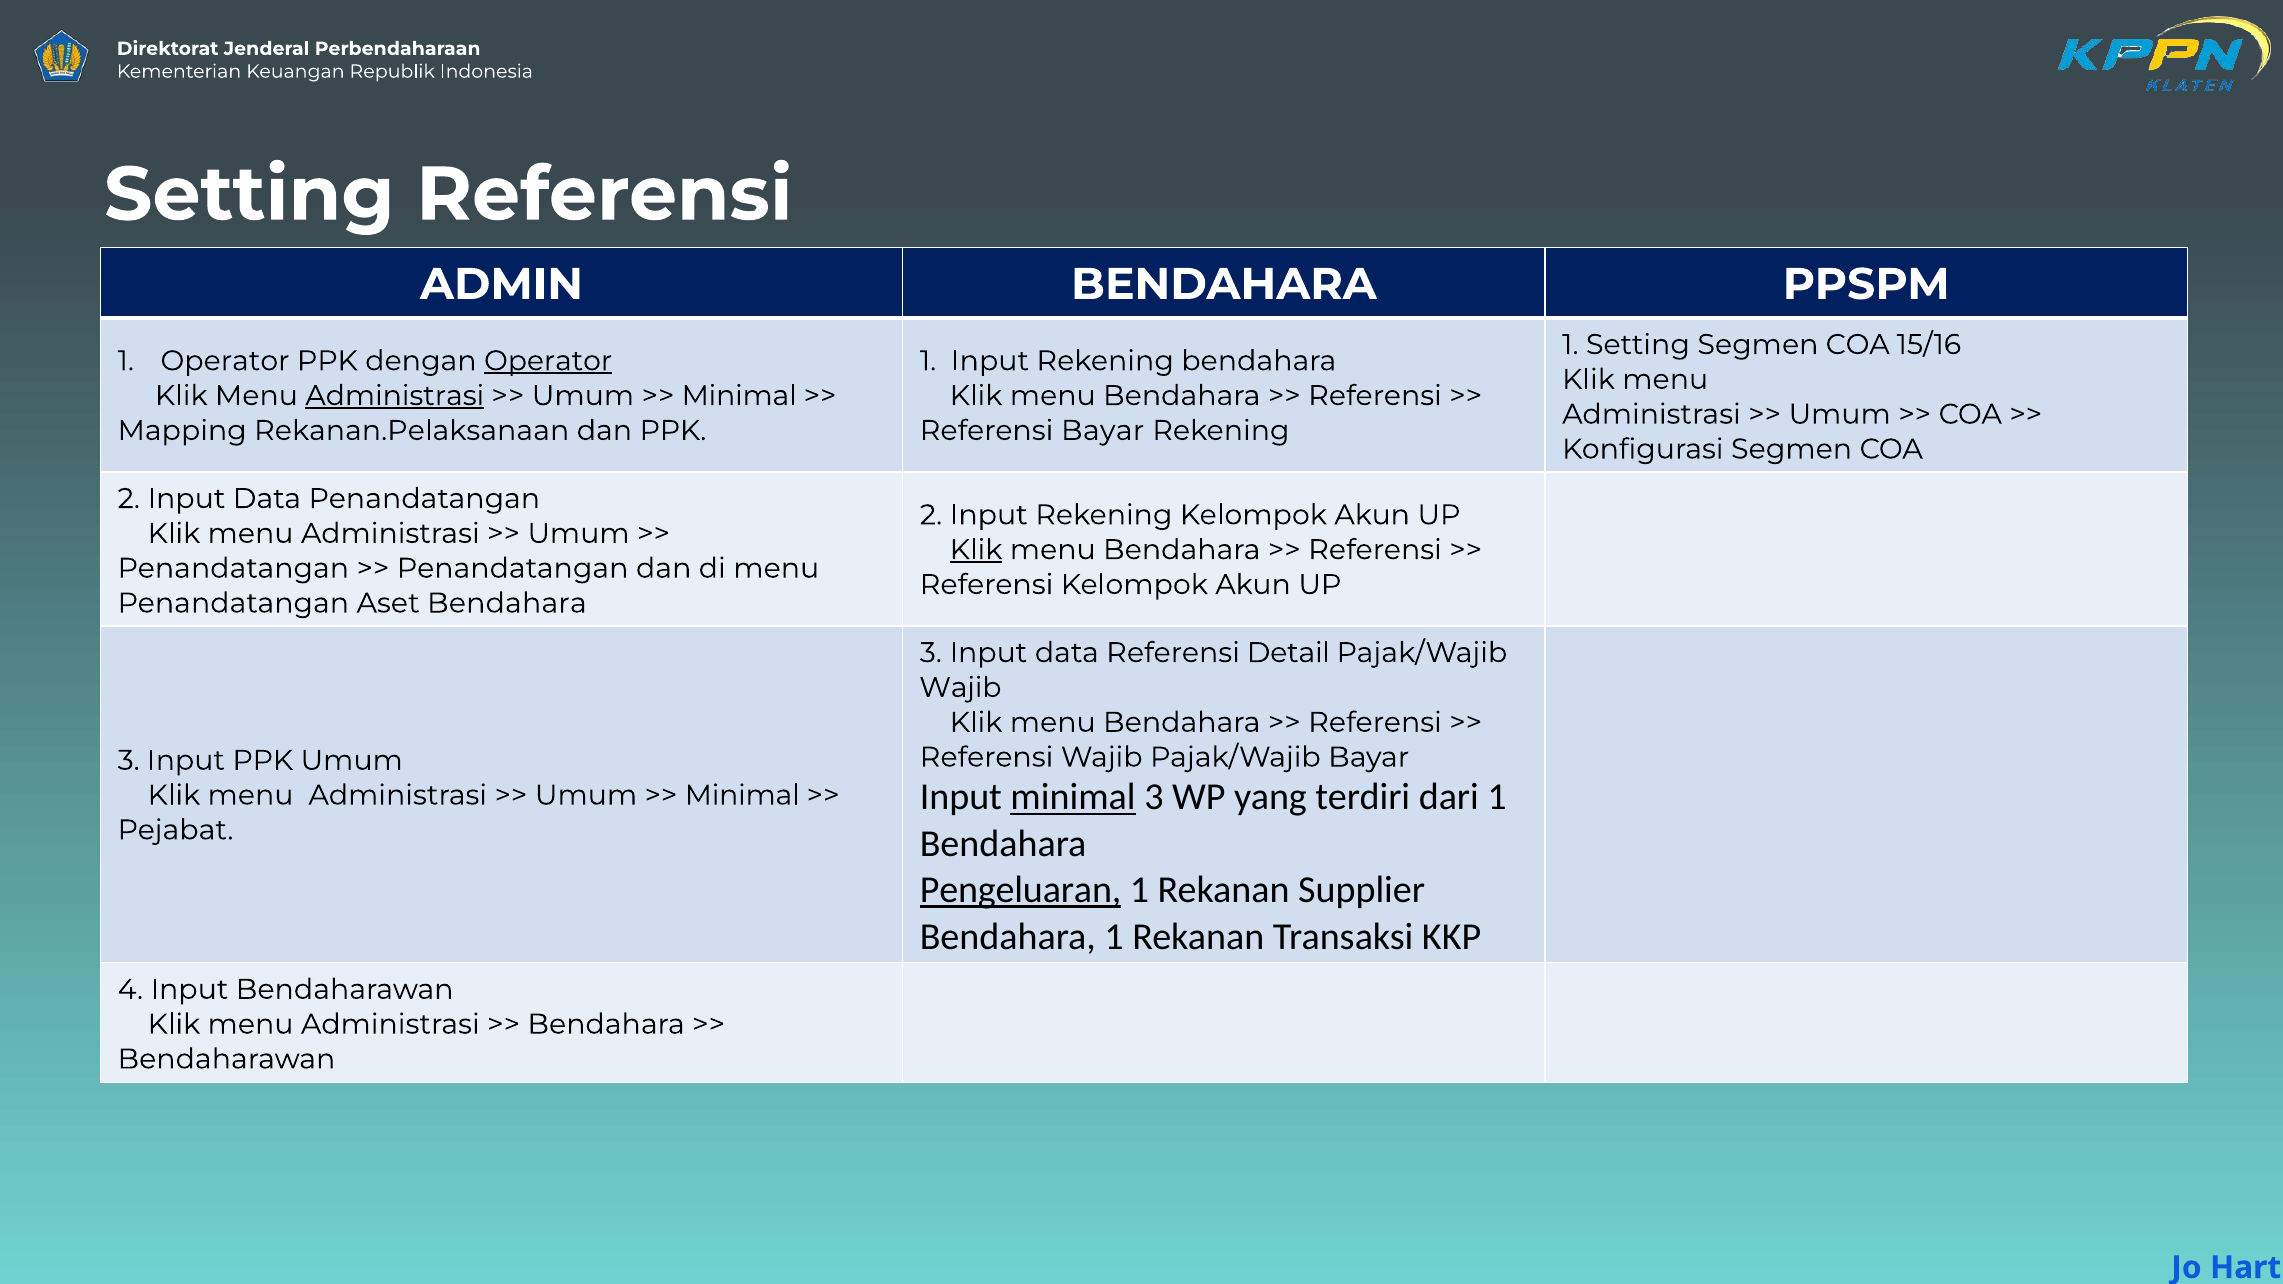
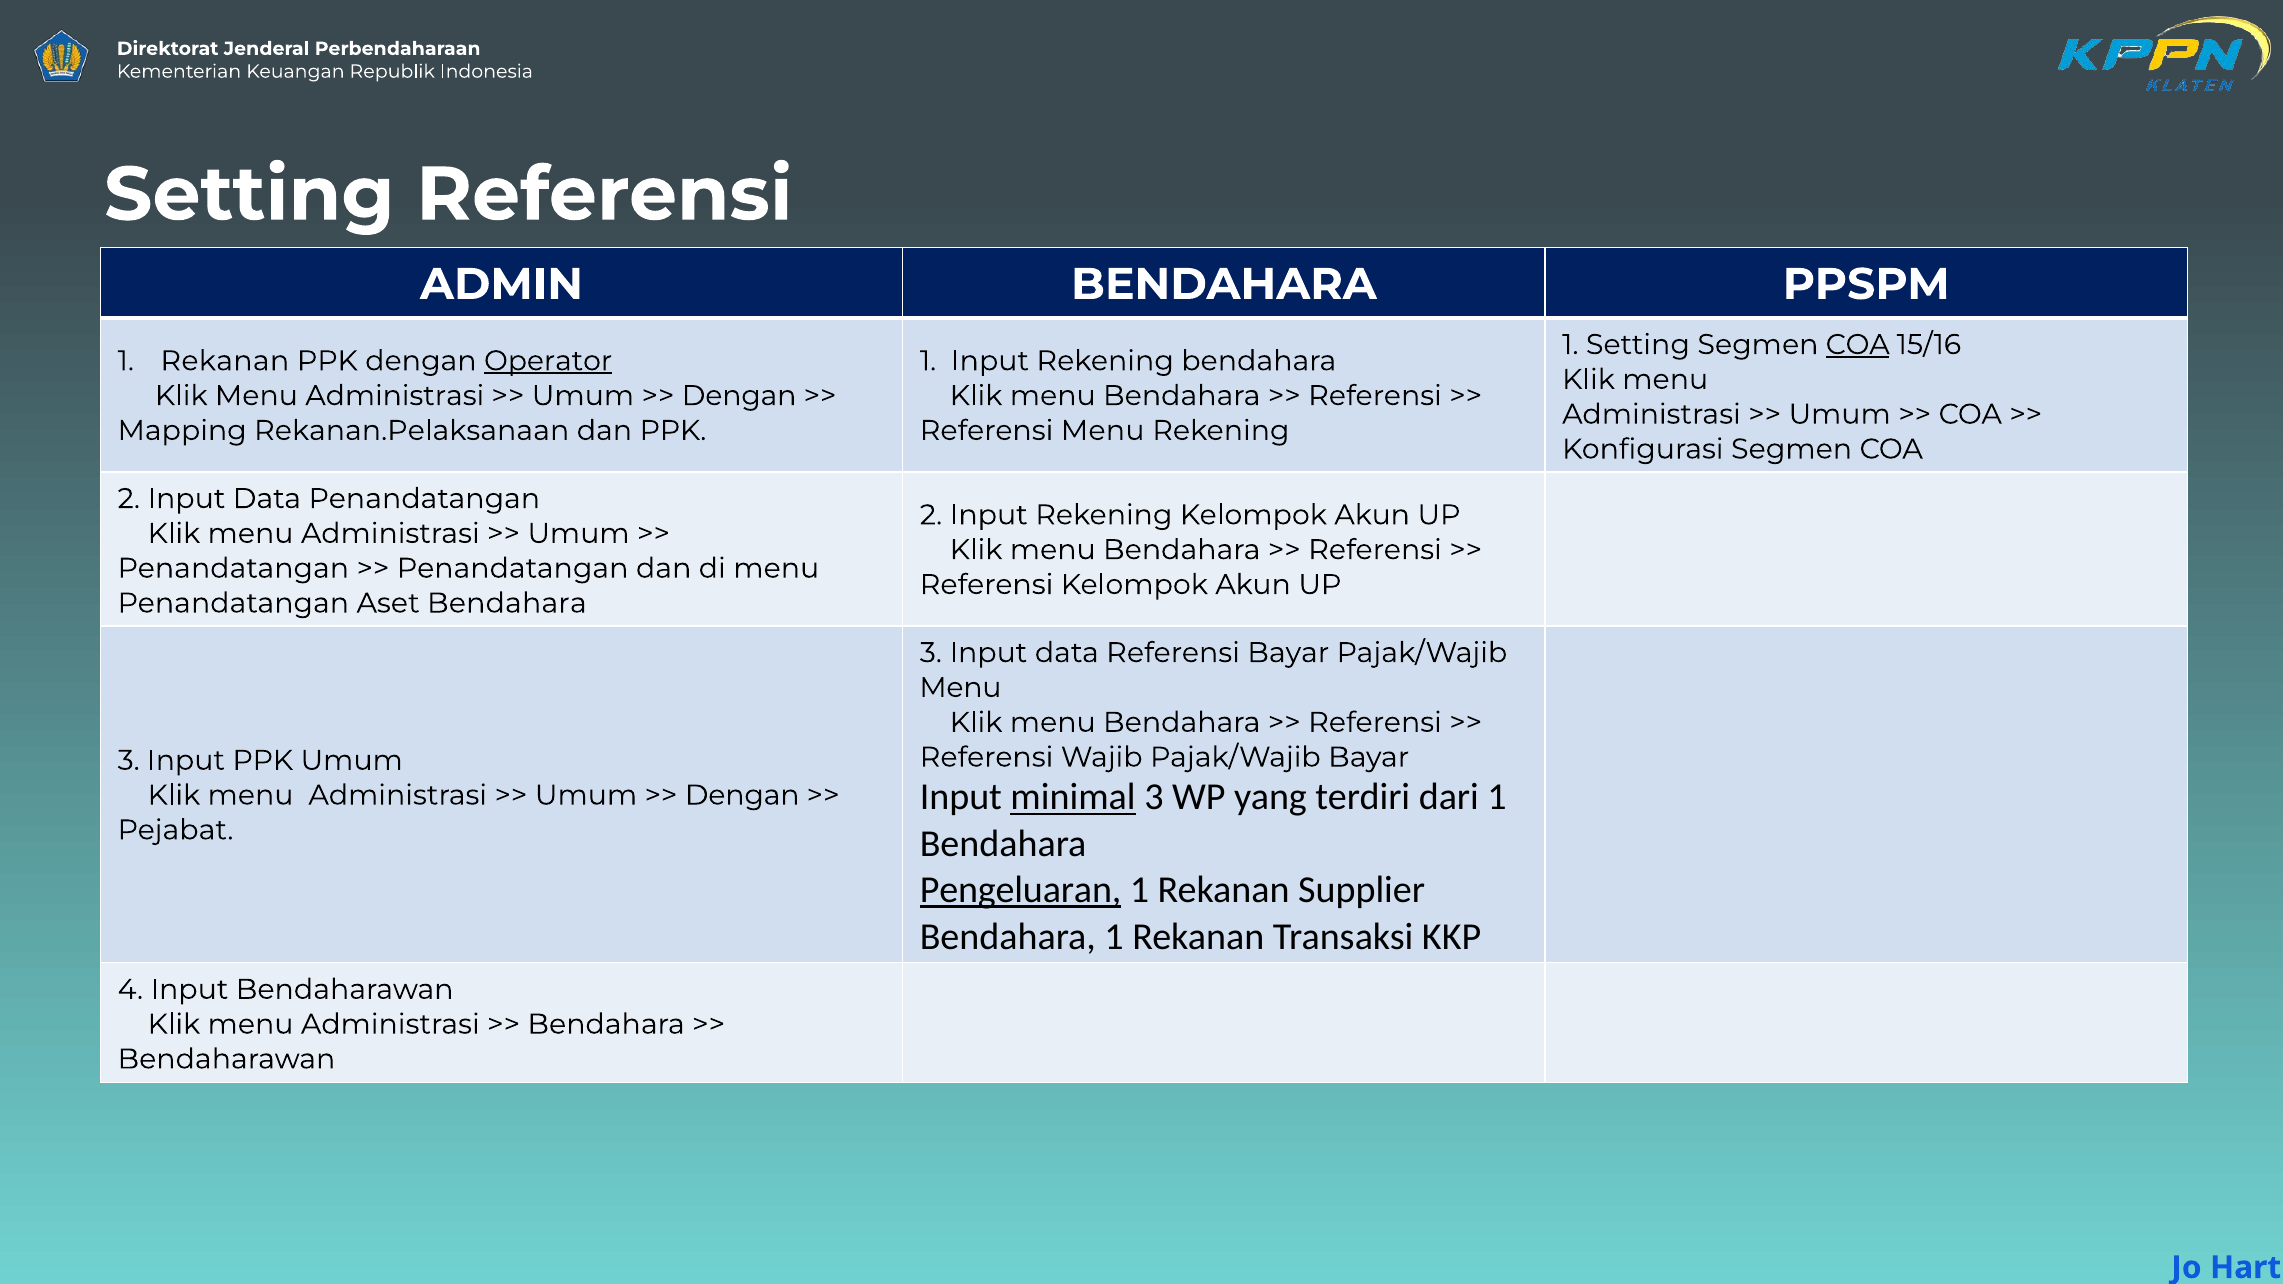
COA underline: none -> present (1858, 345)
Operator: Operator -> Rekanan (225, 361)
Administrasi underline: present -> none (395, 396)
Minimal: Minimal -> Dengan (739, 396)
Referensi Bayar: Bayar -> Menu (1103, 431)
Klik underline: present -> none (976, 550)
Referensi Detail: Detail -> Bayar (1288, 653)
Wajib: Wajib -> Menu (960, 688)
Minimal: Minimal -> Dengan (742, 795)
